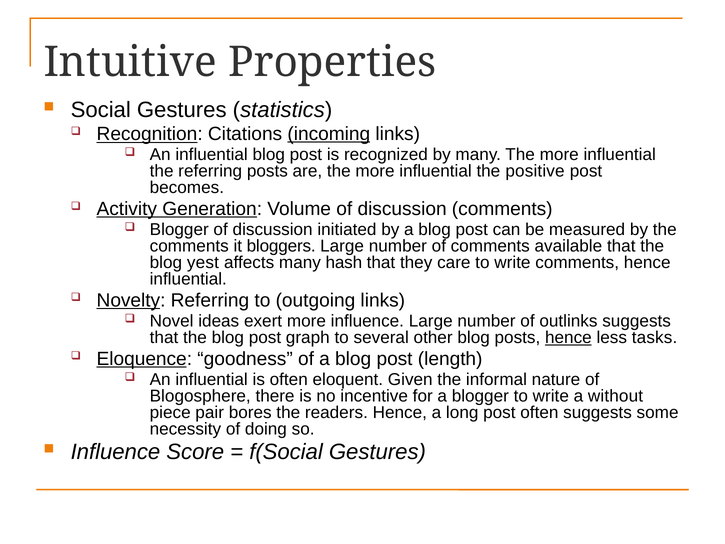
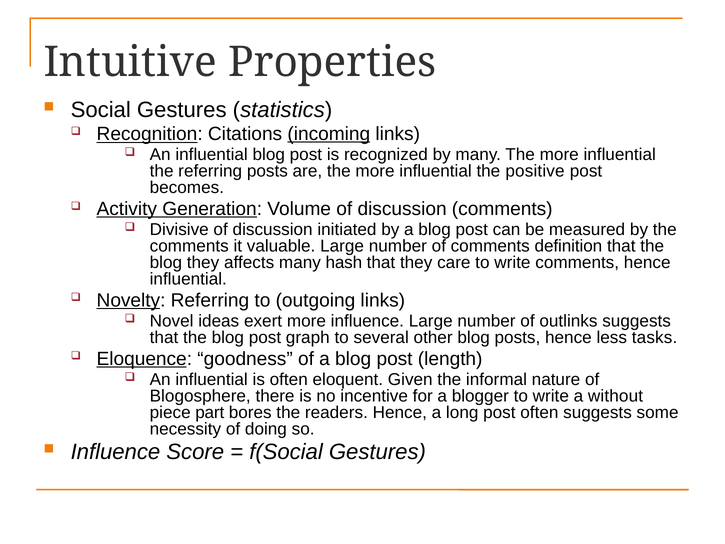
Blogger: Blogger -> Divisive (179, 230)
bloggers: bloggers -> valuable (281, 246)
available: available -> definition (568, 246)
blog yest: yest -> they (203, 262)
hence underline: present -> none (568, 337)
pair: pair -> part (210, 412)
